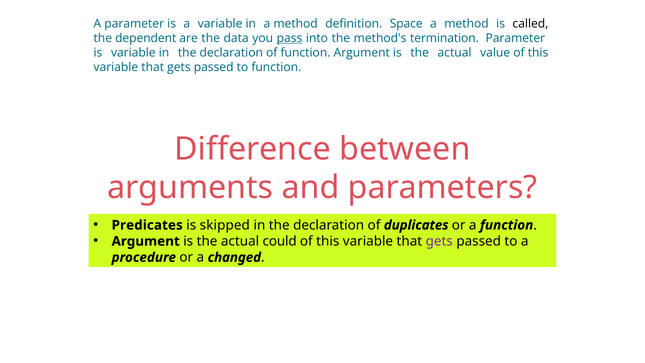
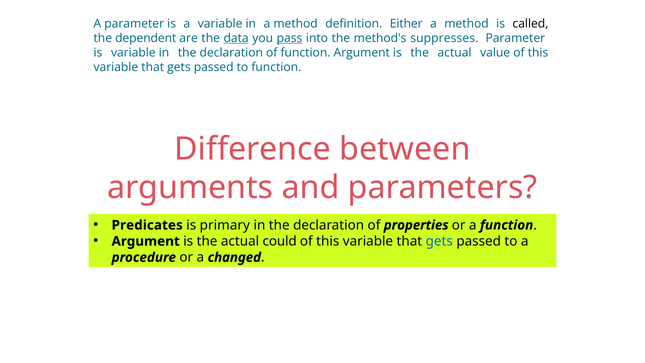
Space: Space -> Either (406, 24)
data underline: none -> present (236, 38)
termination: termination -> suppresses (444, 38)
skipped: skipped -> primary (225, 225)
duplicates: duplicates -> properties (416, 225)
gets colour: purple -> blue (439, 241)
